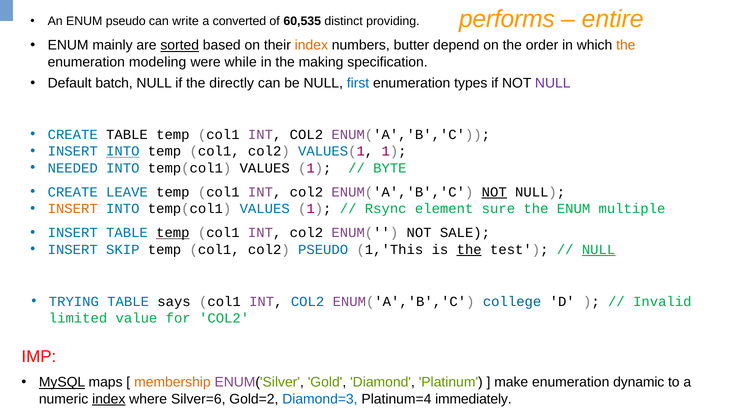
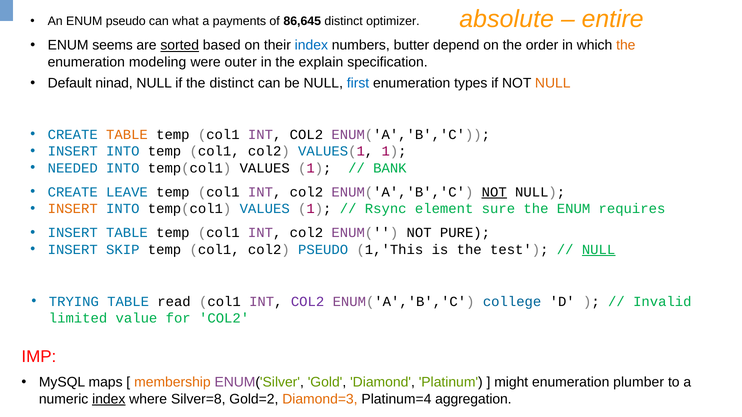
performs: performs -> absolute (507, 19)
write: write -> what (186, 21)
converted: converted -> payments (239, 21)
60,535: 60,535 -> 86,645 (302, 21)
providing: providing -> optimizer (393, 21)
mainly: mainly -> seems (113, 45)
index colour: orange -> blue (311, 45)
while: while -> outer (241, 62)
making: making -> explain (321, 62)
batch: batch -> ninad (114, 83)
the directly: directly -> distinct (232, 83)
NULL colour: purple -> orange (553, 83)
TABLE colour: black -> orange (127, 135)
INTO underline: present -> none (123, 151)
BYTE: BYTE -> BANK (390, 168)
multiple: multiple -> requires (632, 209)
temp underline: present -> none (173, 233)
SALE: SALE -> PURE (465, 233)
the underline: present -> none (469, 250)
says: says -> read (174, 302)
COL2 colour: blue -> purple (308, 302)
MySQL underline: present -> none (62, 383)
make: make -> might (511, 383)
dynamic: dynamic -> plumber (639, 383)
Silver=6: Silver=6 -> Silver=8 (198, 399)
Diamond=3 colour: blue -> orange (320, 399)
immediately: immediately -> aggregation (473, 399)
